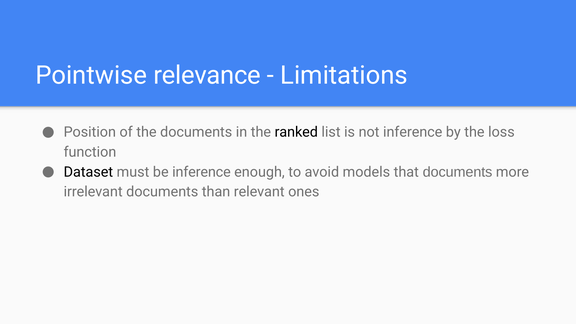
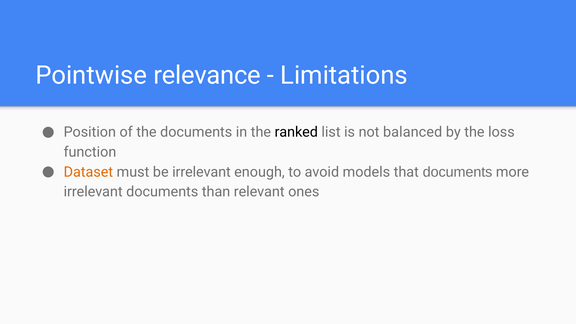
not inference: inference -> balanced (413, 132)
Dataset colour: black -> orange (88, 172)
be inference: inference -> irrelevant (201, 172)
